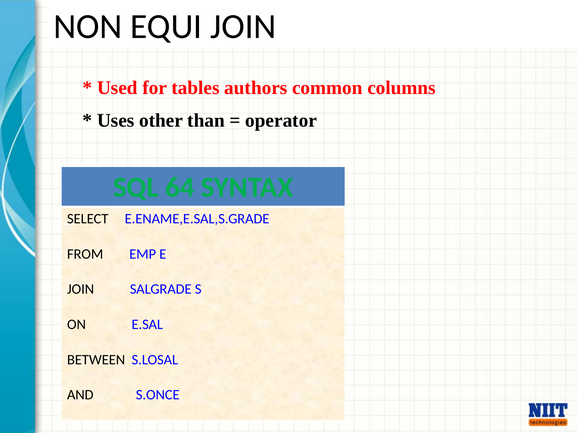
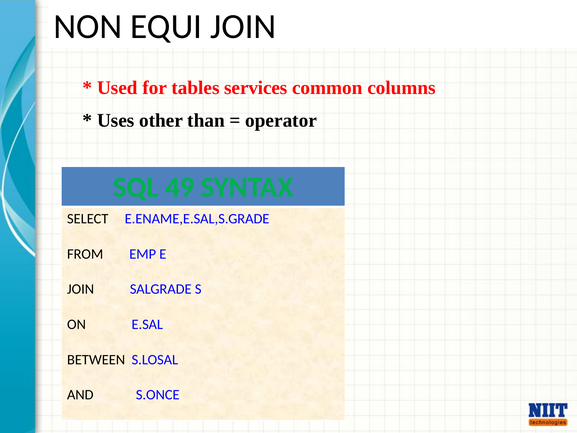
authors: authors -> services (256, 88)
64: 64 -> 49 (180, 187)
